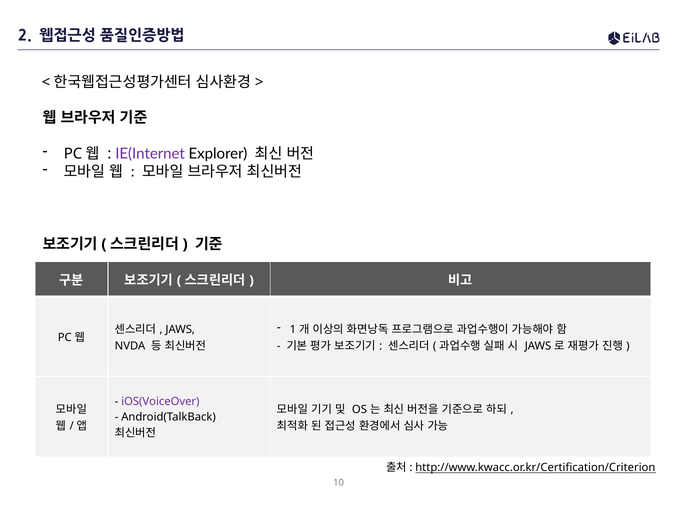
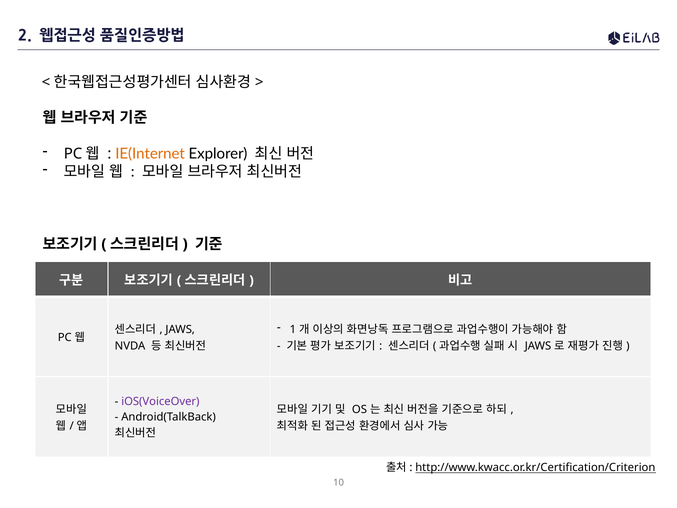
IE(Internet colour: purple -> orange (150, 154)
